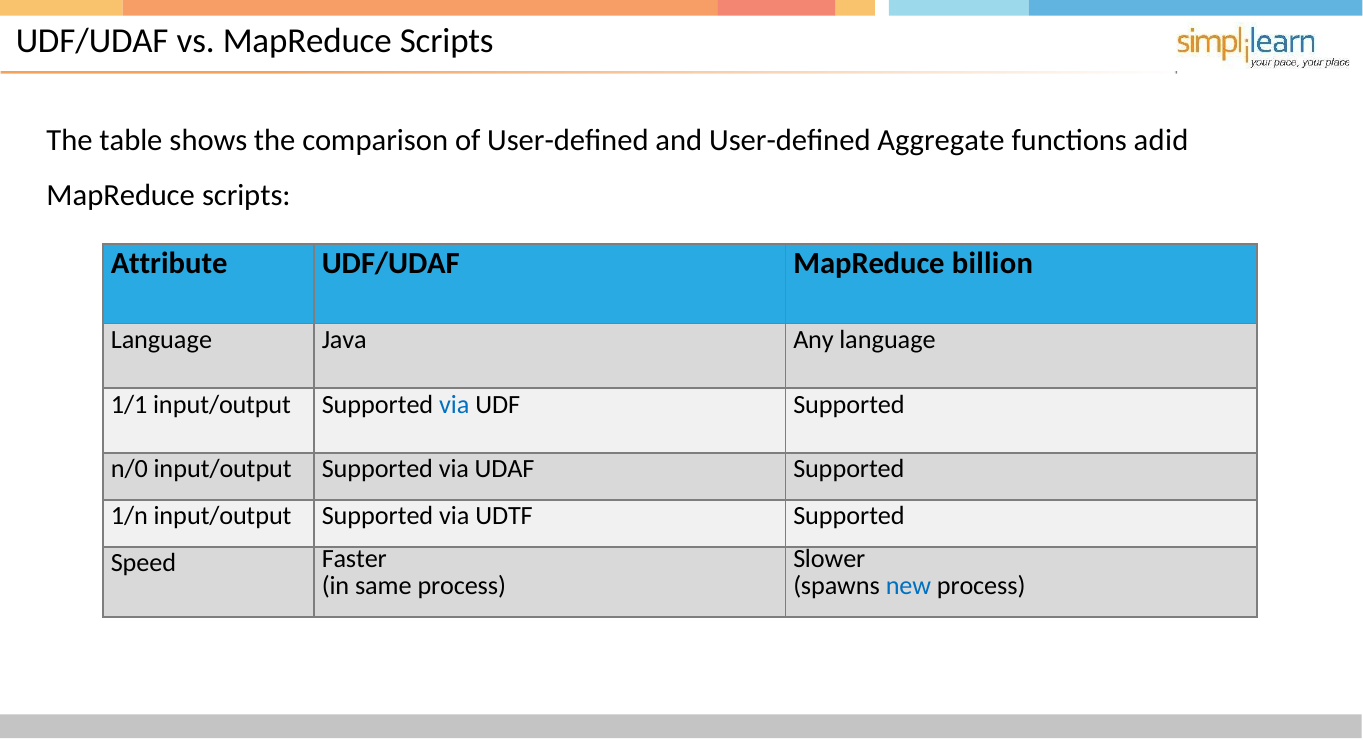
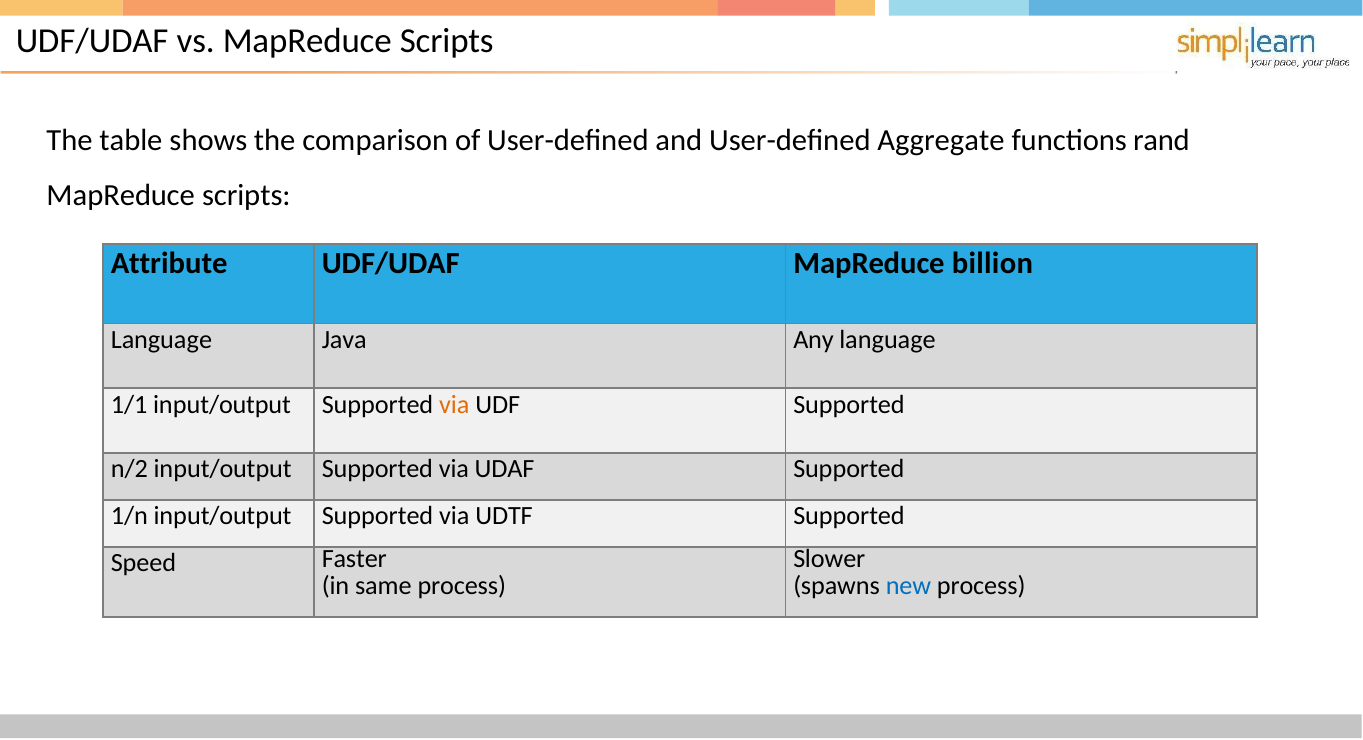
adid: adid -> rand (1161, 140)
via colour: blue -> orange (454, 404)
n/0: n/0 -> n/2 (129, 469)
